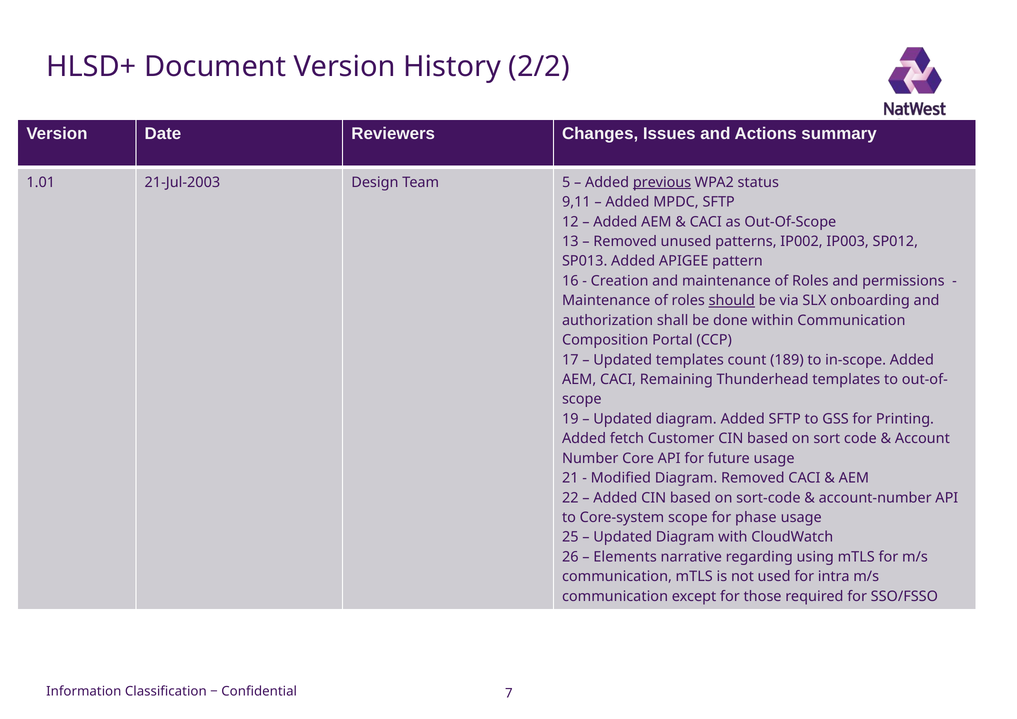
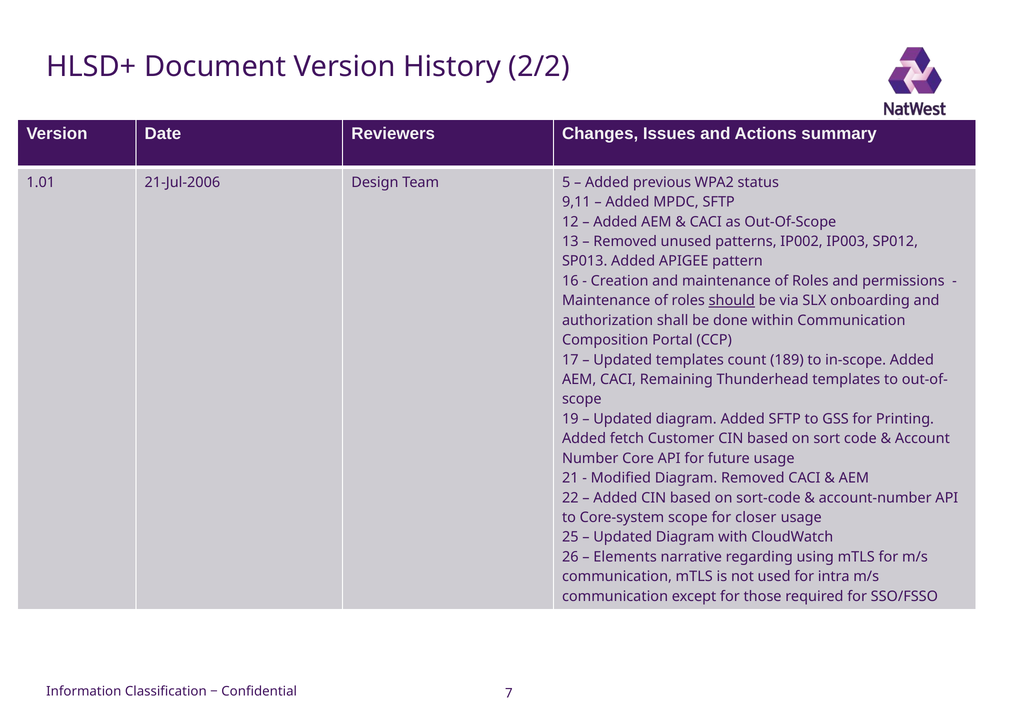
21-Jul-2003: 21-Jul-2003 -> 21-Jul-2006 (182, 182)
previous underline: present -> none (662, 182)
phase: phase -> closer (756, 518)
